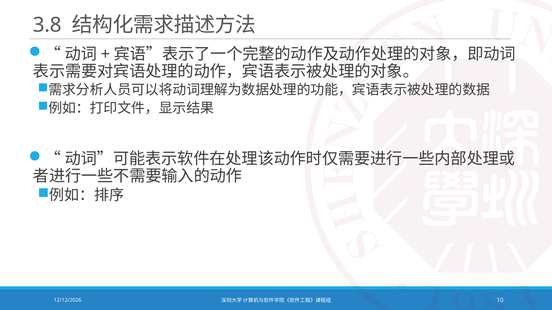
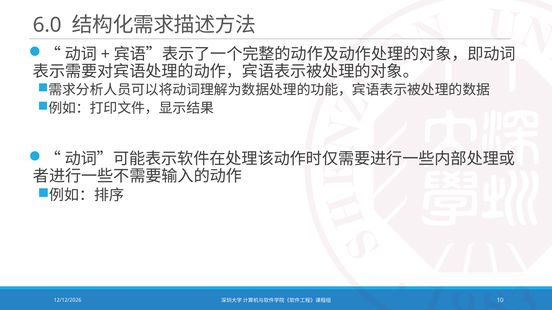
3.8: 3.8 -> 6.0 (47, 25)
